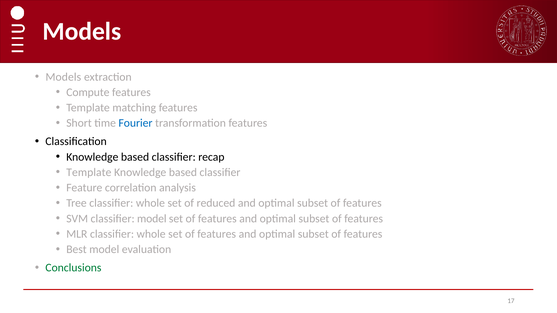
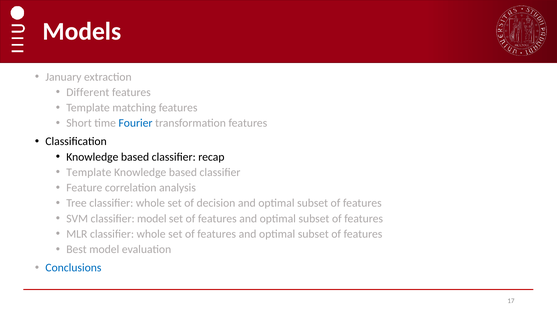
Models: Models -> January (63, 77)
Compute: Compute -> Different (88, 92)
reduced: reduced -> decision (216, 203)
Conclusions colour: green -> blue (73, 268)
